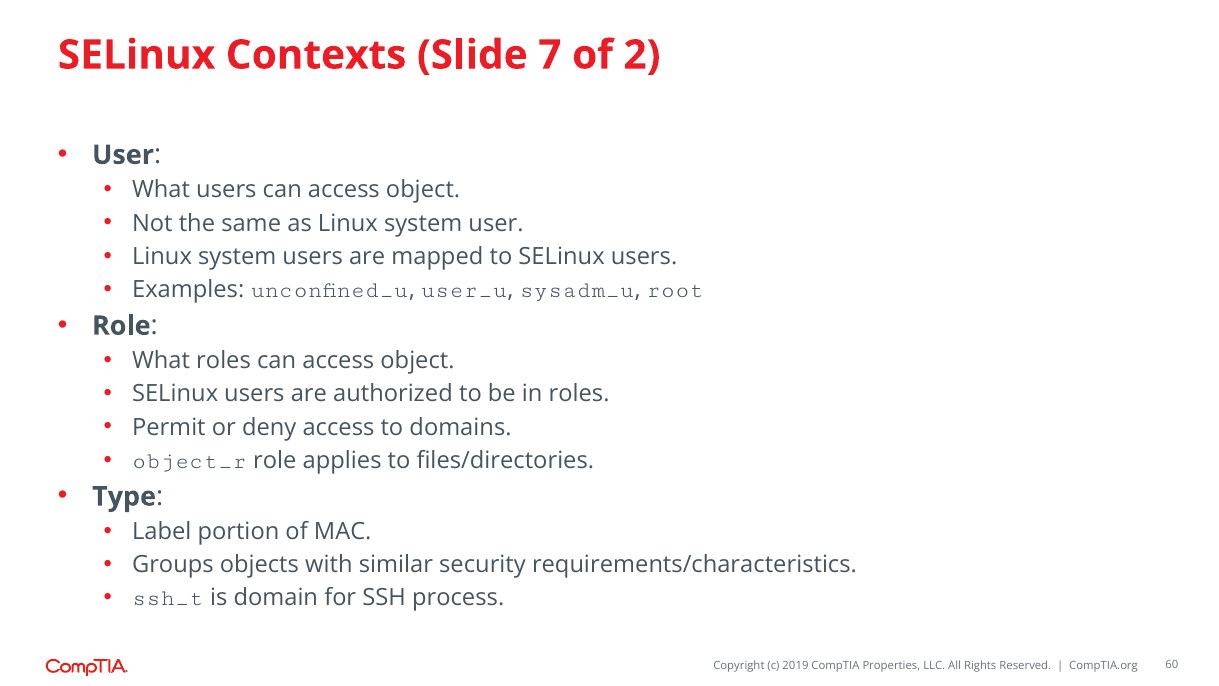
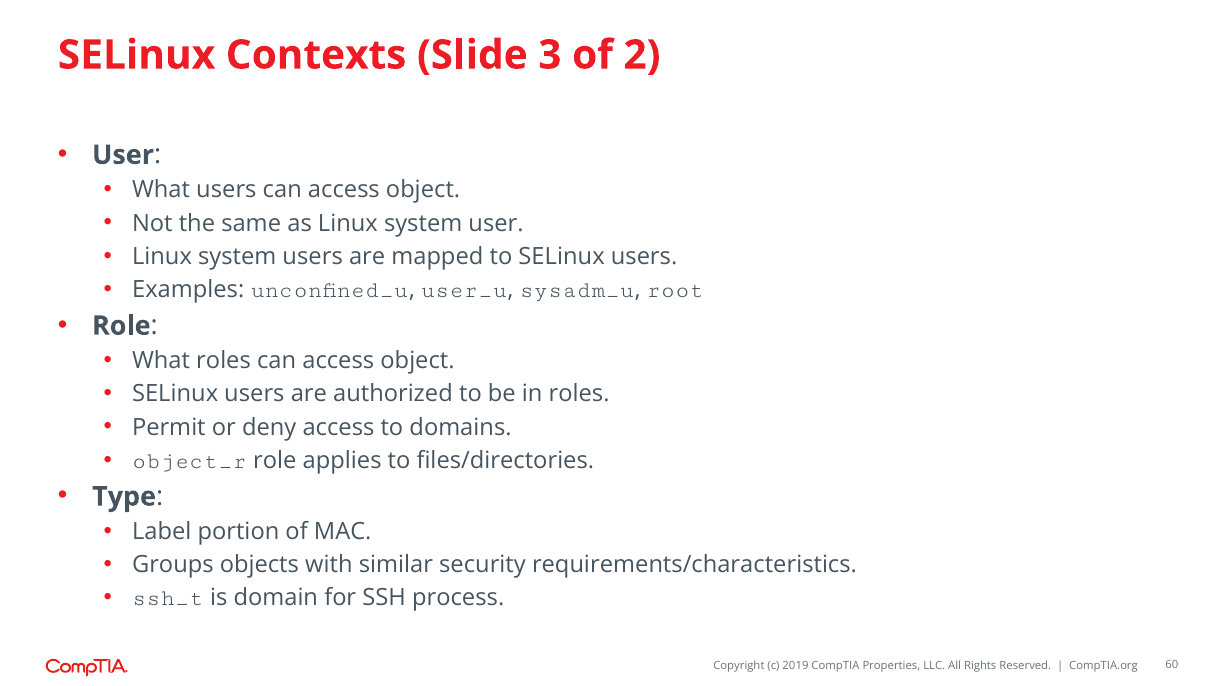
7: 7 -> 3 (550, 55)
